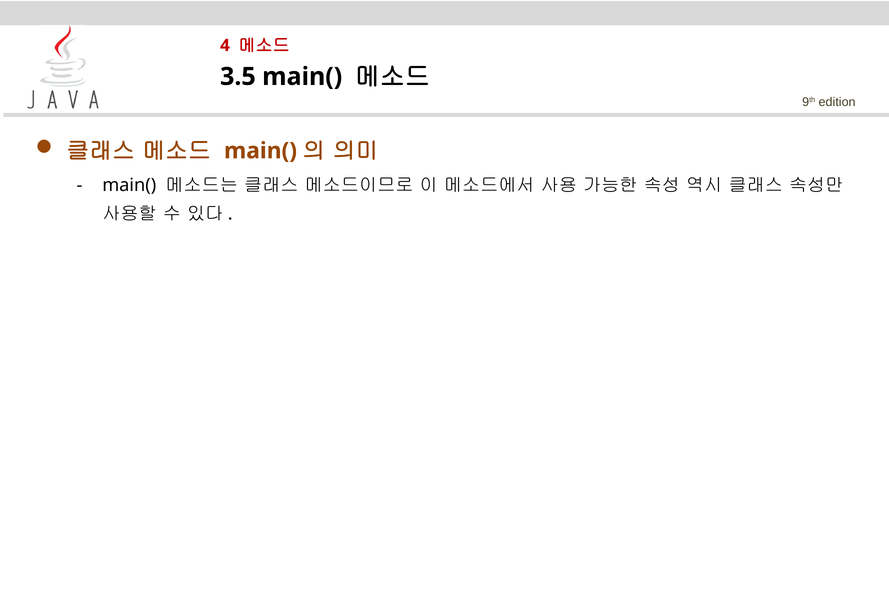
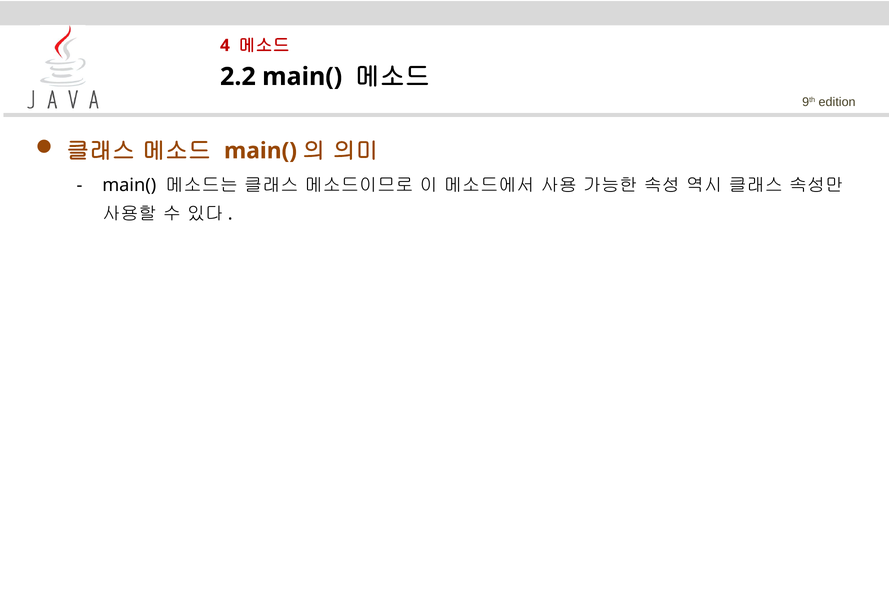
3.5: 3.5 -> 2.2 (238, 77)
